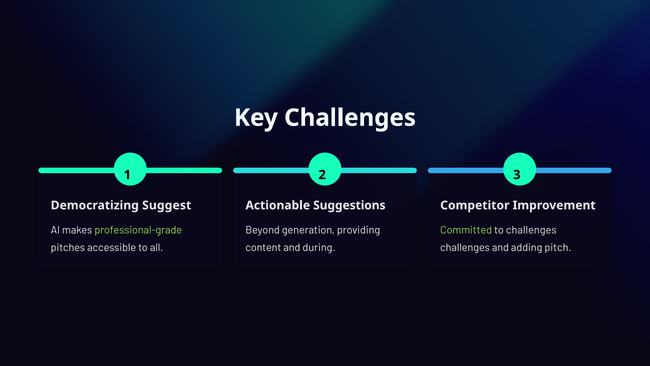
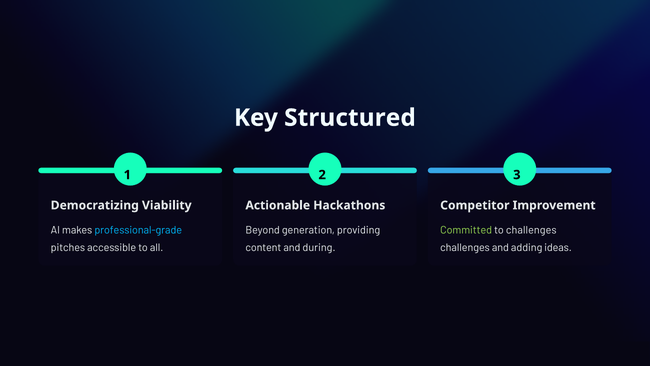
Key Challenges: Challenges -> Structured (350, 118)
Suggest: Suggest -> Viability (167, 205)
Suggestions: Suggestions -> Hackathons (349, 205)
professional-grade colour: light green -> light blue (138, 230)
pitch: pitch -> ideas (558, 247)
